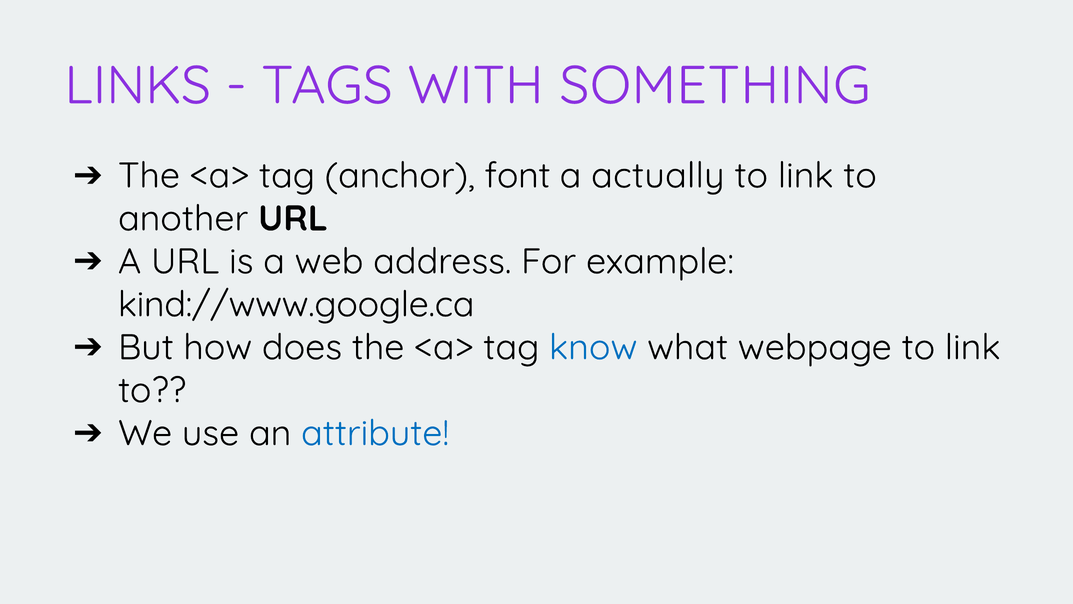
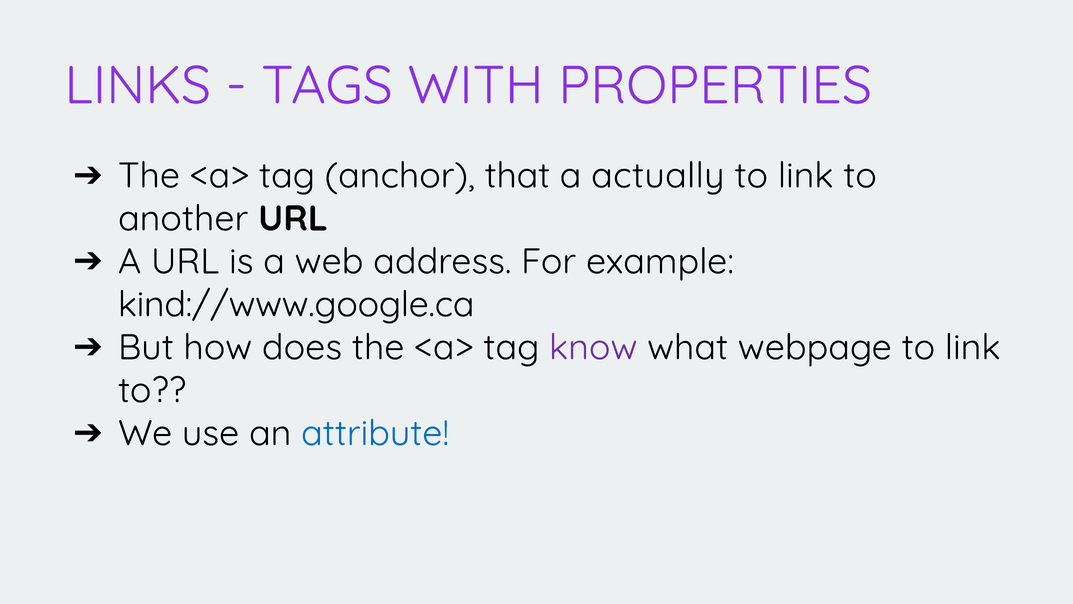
SOMETHING: SOMETHING -> PROPERTIES (715, 86)
font: font -> that (517, 176)
know colour: blue -> purple (593, 347)
